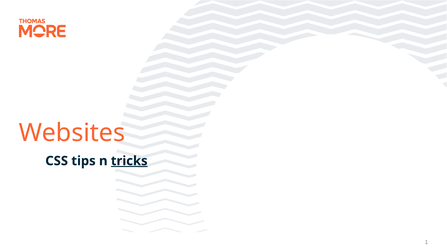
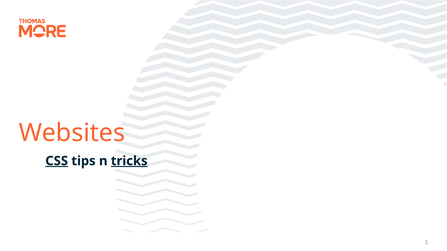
CSS underline: none -> present (57, 161)
